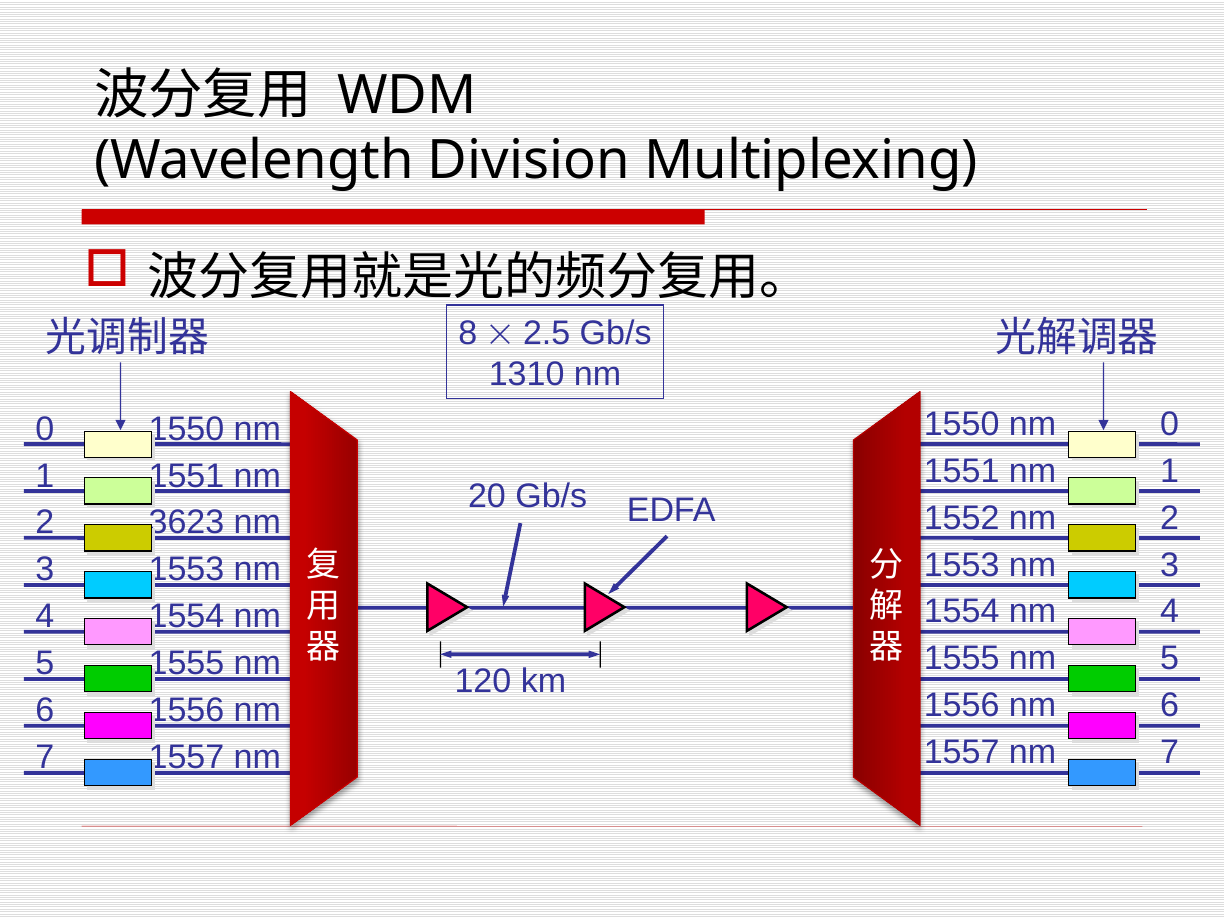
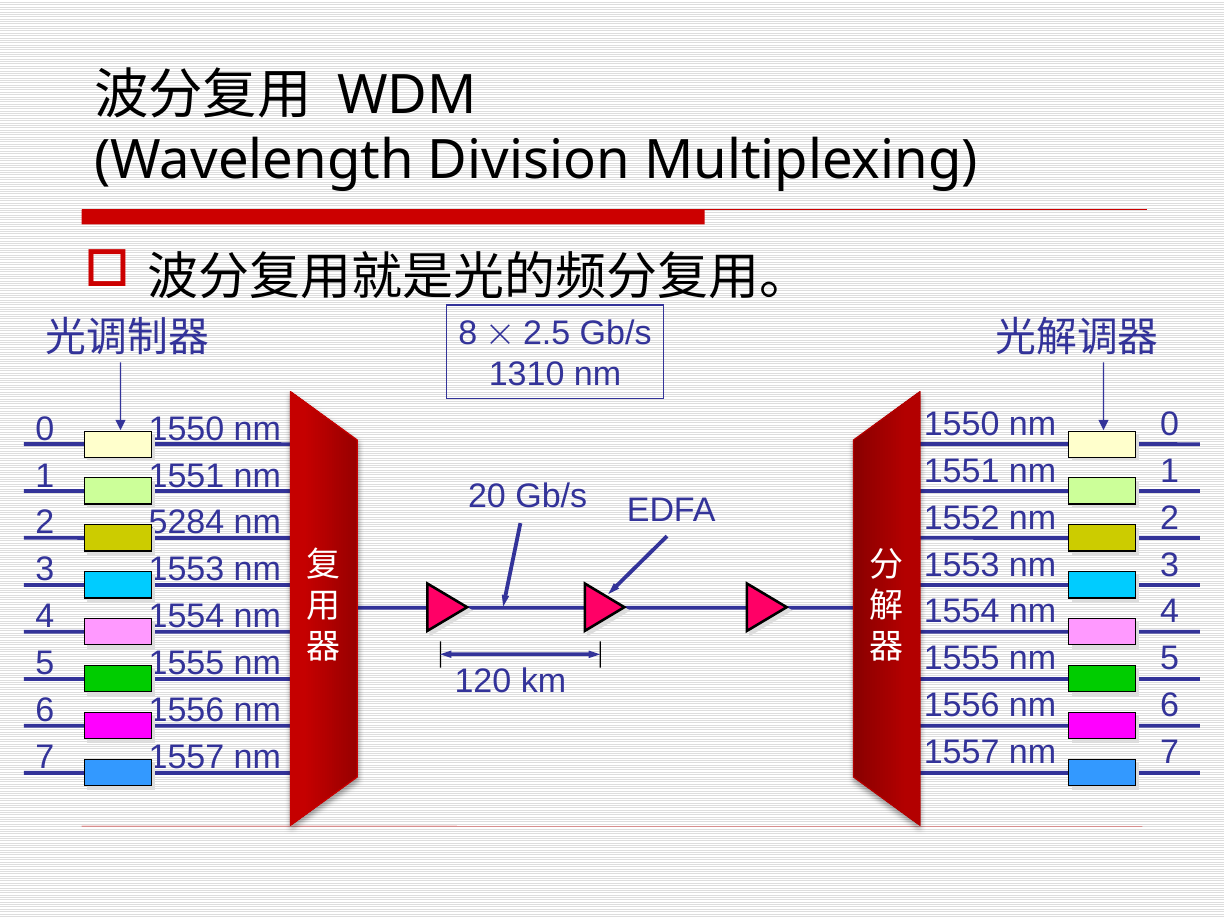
3623: 3623 -> 5284 (186, 523)
